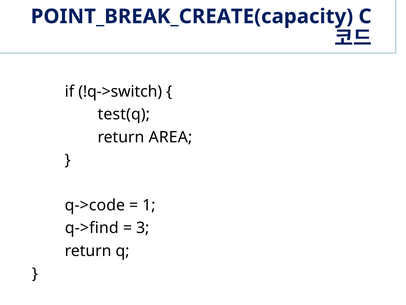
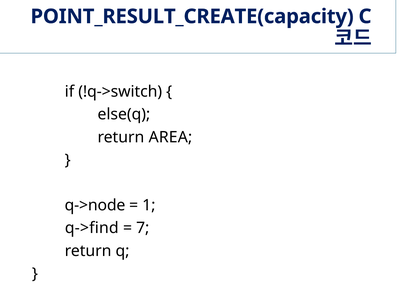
POINT_BREAK_CREATE(capacity: POINT_BREAK_CREATE(capacity -> POINT_RESULT_CREATE(capacity (192, 16)
test(q: test(q -> else(q (124, 114)
q->code: q->code -> q->node (95, 205)
3: 3 -> 7 (143, 228)
